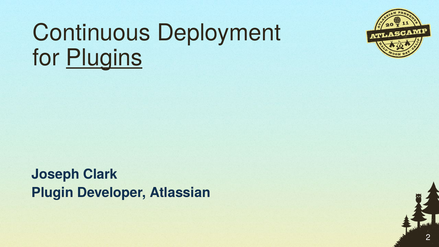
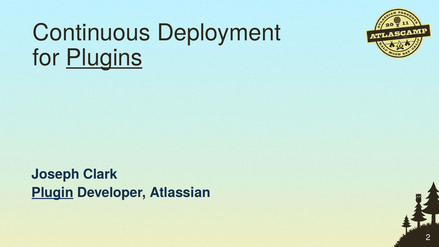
Plugin underline: none -> present (52, 192)
